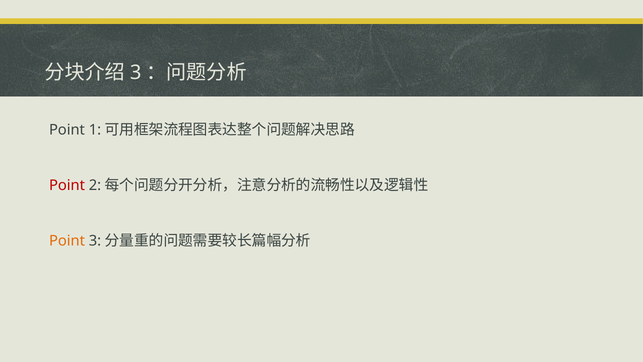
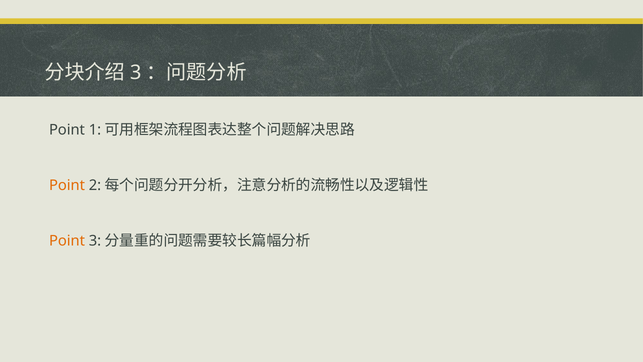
Point colour: red -> orange (67, 185)
